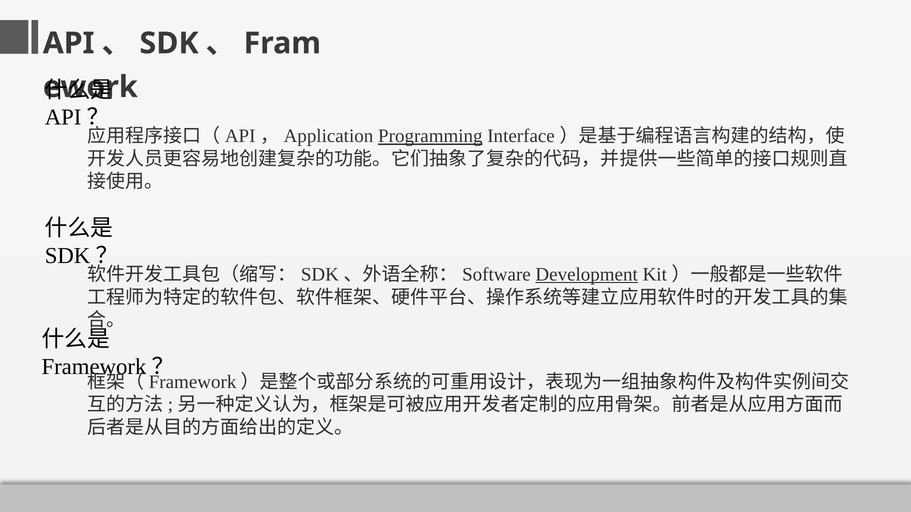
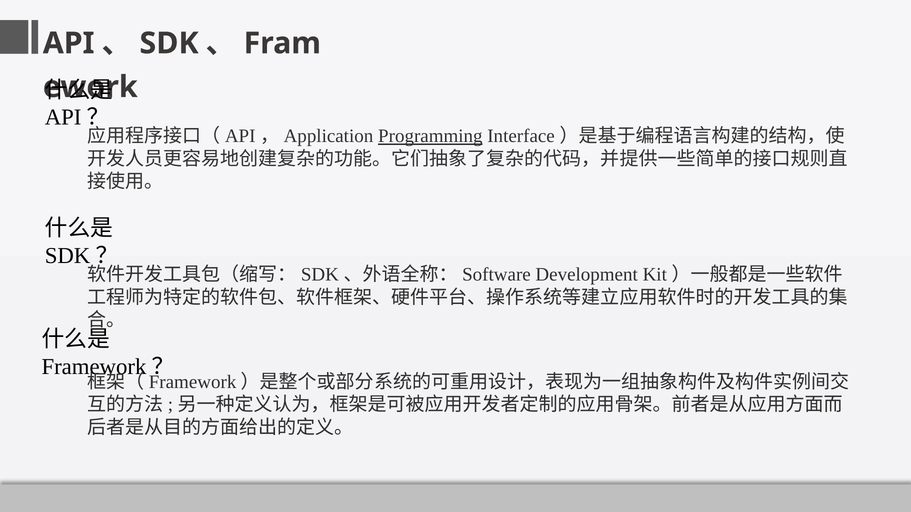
Development underline: present -> none (587, 275)
